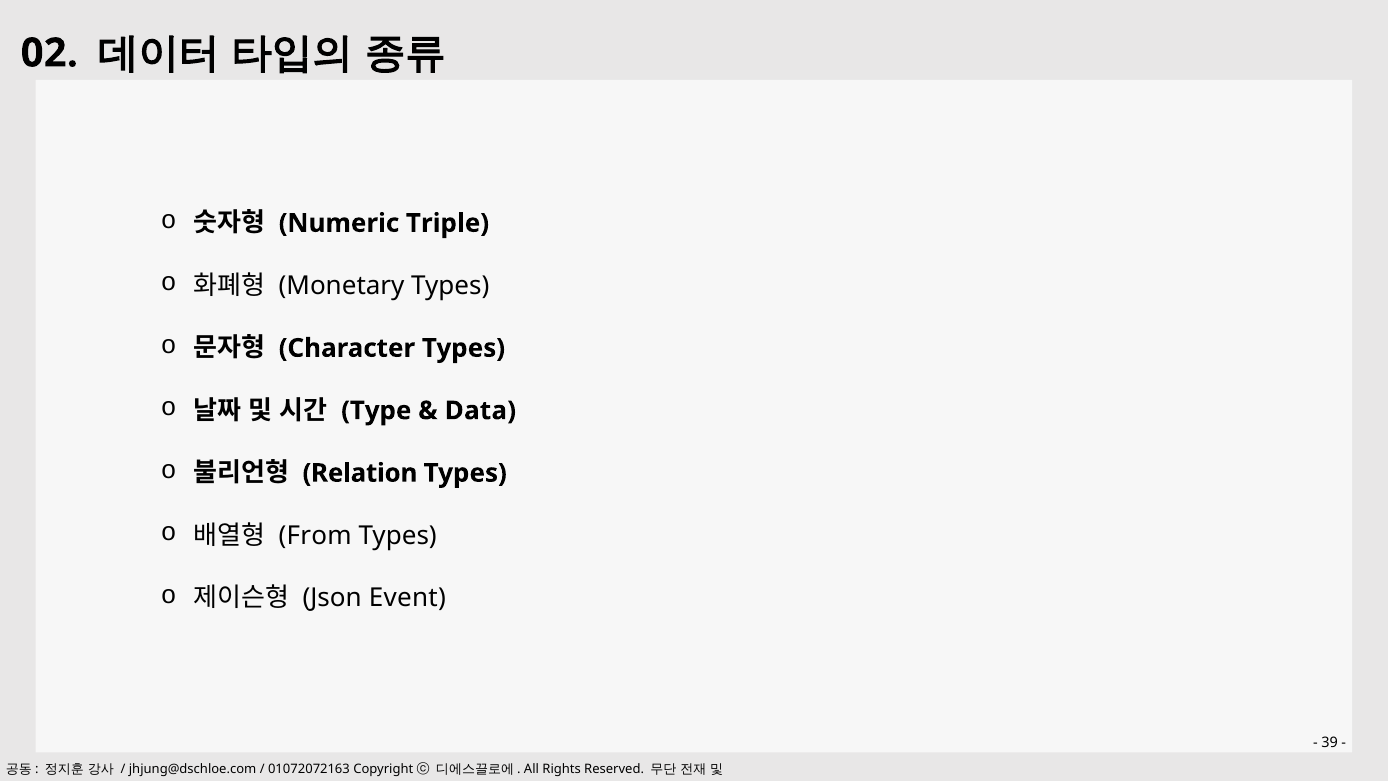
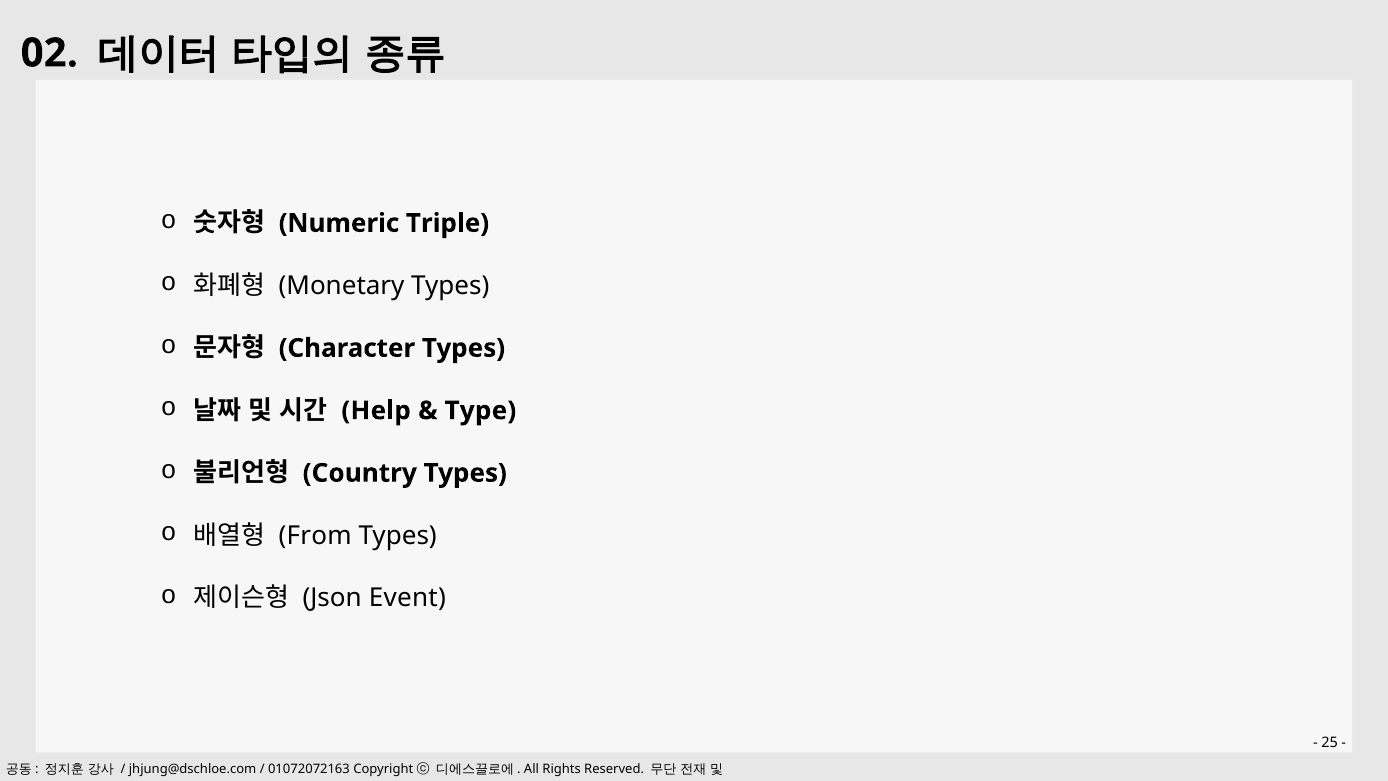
Type: Type -> Help (376, 411)
Data: Data -> Type (480, 411)
Relation: Relation -> Country (360, 473)
39: 39 -> 25 (1330, 742)
